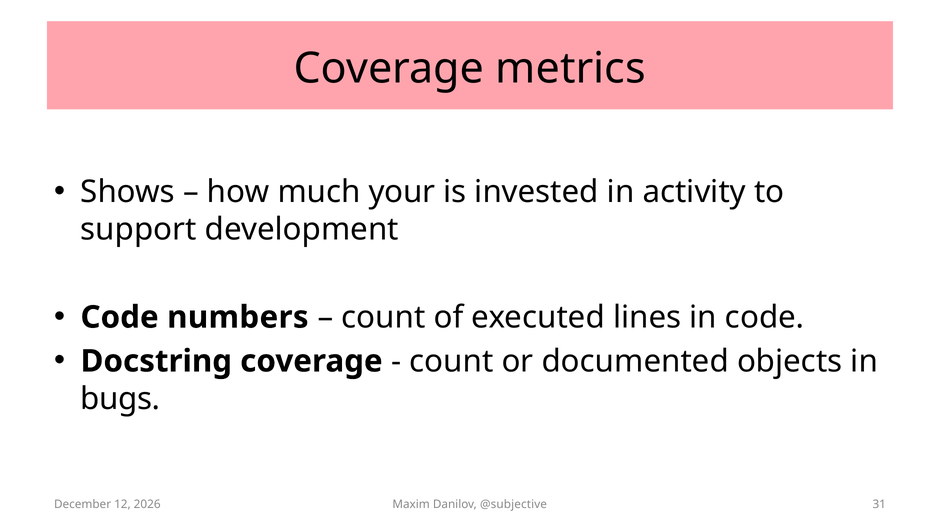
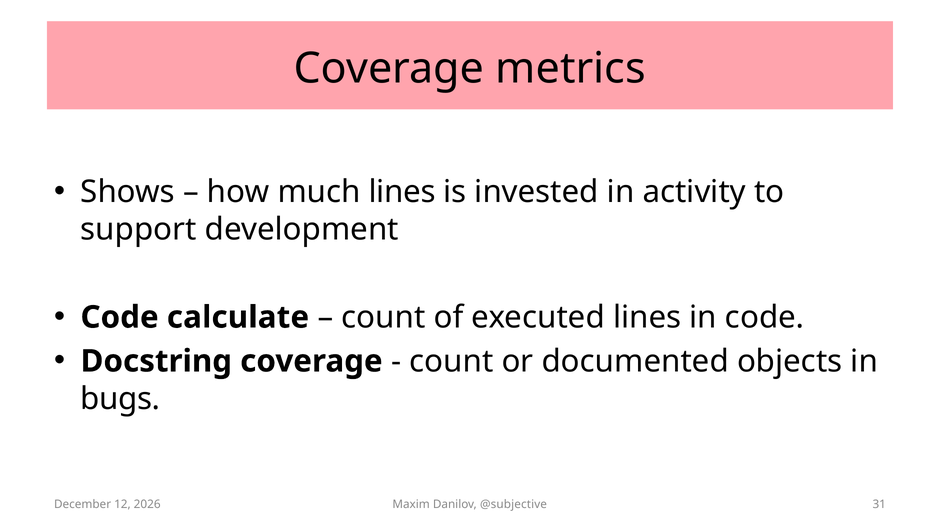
much your: your -> lines (402, 192)
numbers: numbers -> calculate (238, 317)
